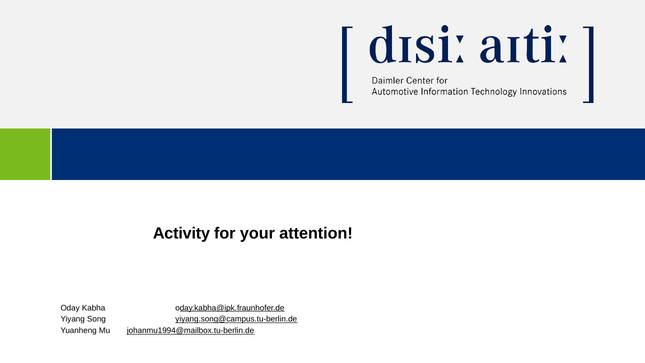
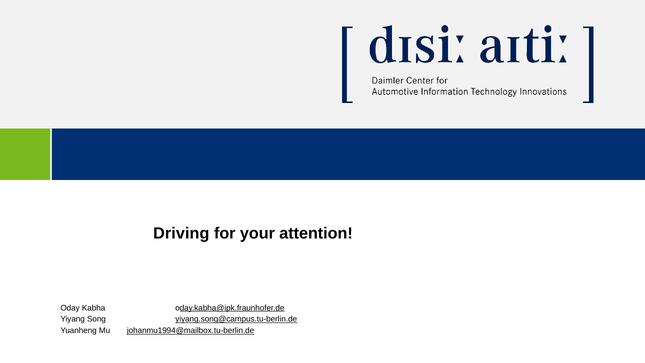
Activity: Activity -> Driving (181, 233)
